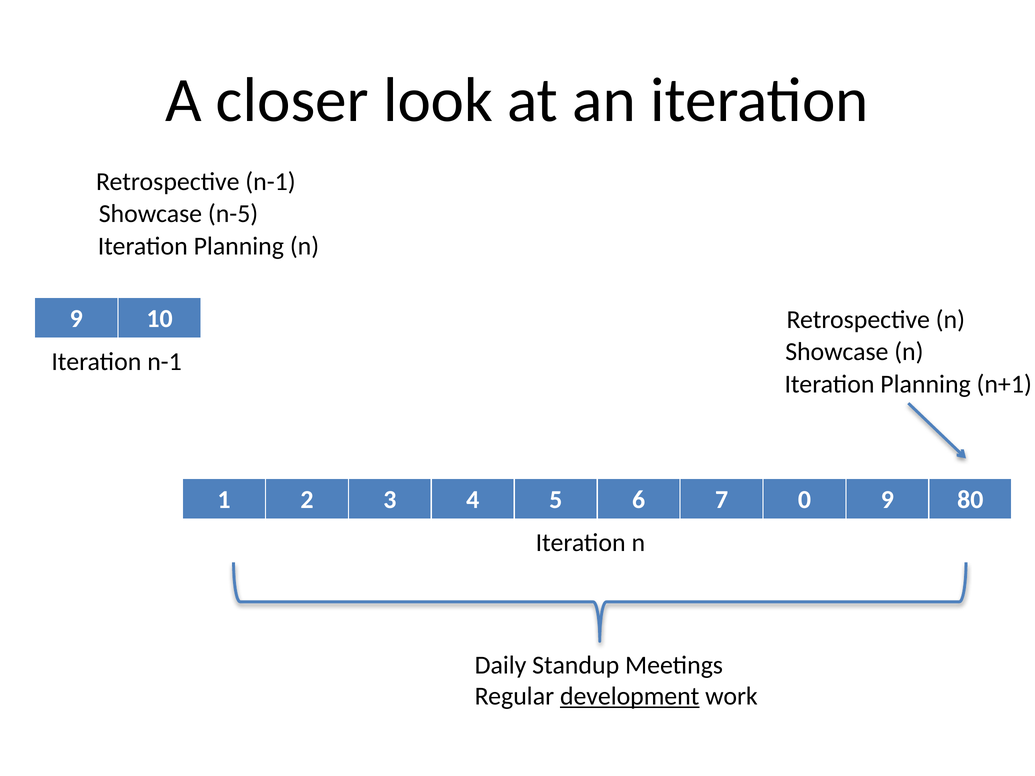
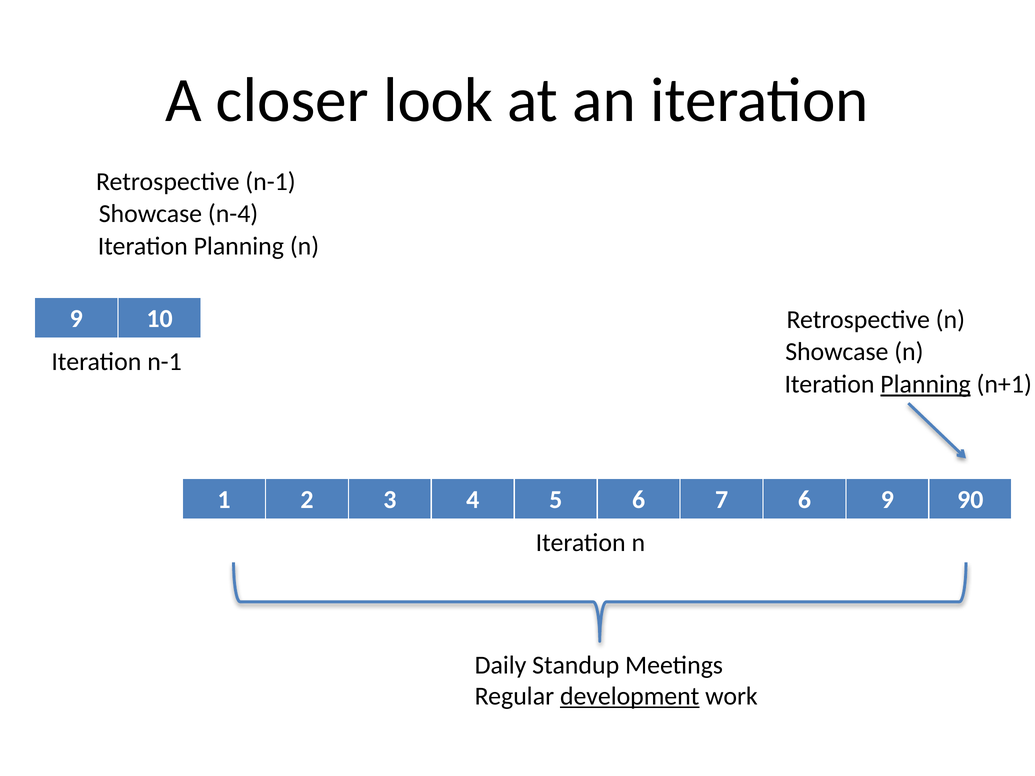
n-5: n-5 -> n-4 (233, 214)
Planning underline: none -> present (926, 385)
7 0: 0 -> 6 (804, 500)
80: 80 -> 90 (970, 500)
